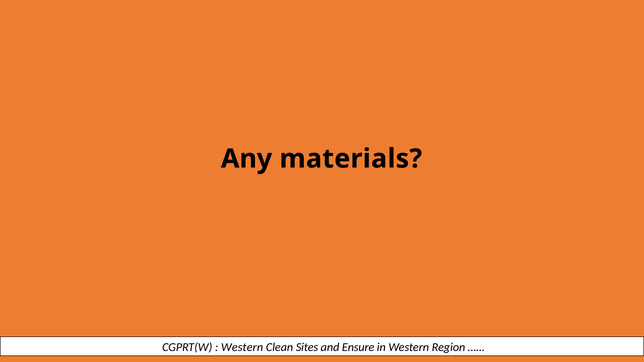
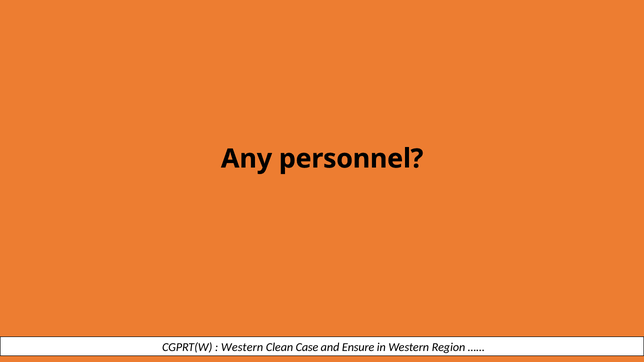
materials: materials -> personnel (351, 159)
Sites: Sites -> Case (307, 347)
